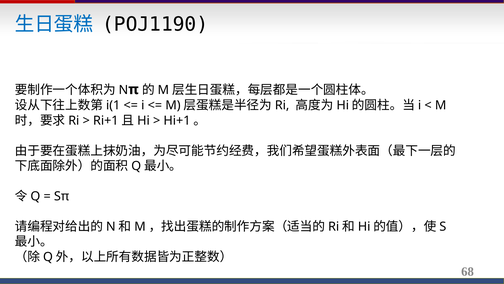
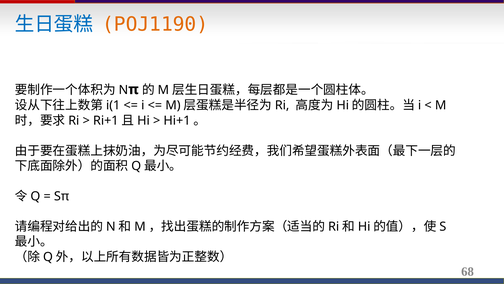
POJ1190 colour: black -> orange (155, 24)
